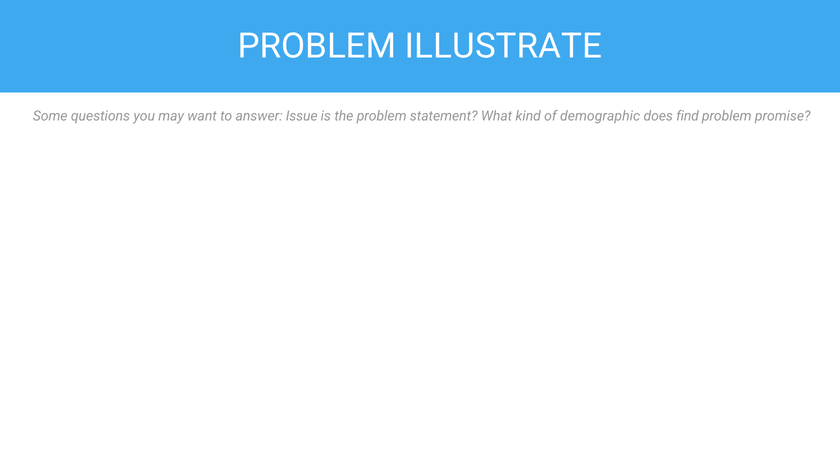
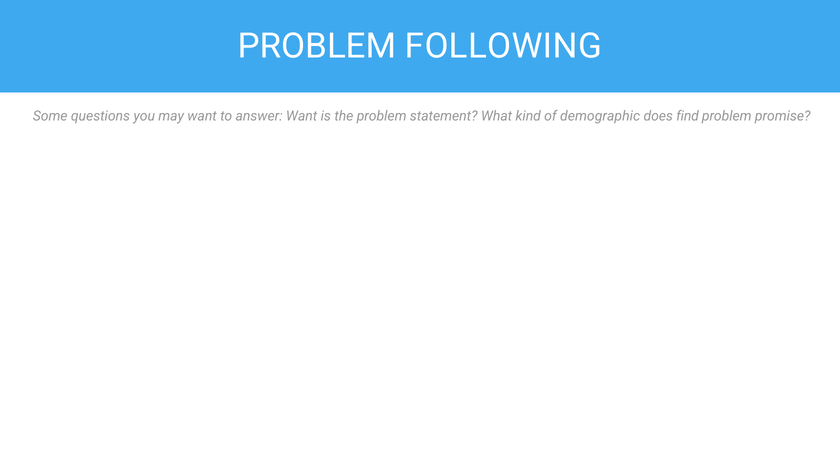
ILLUSTRATE: ILLUSTRATE -> FOLLOWING (503, 46)
answer Issue: Issue -> Want (302, 116)
